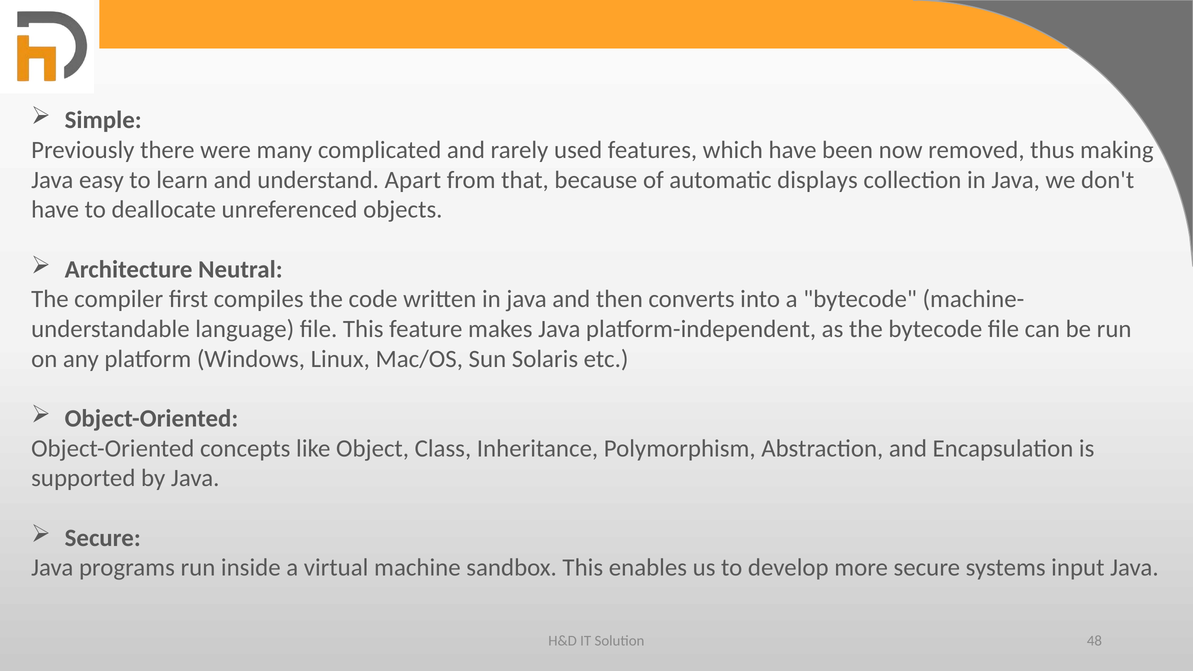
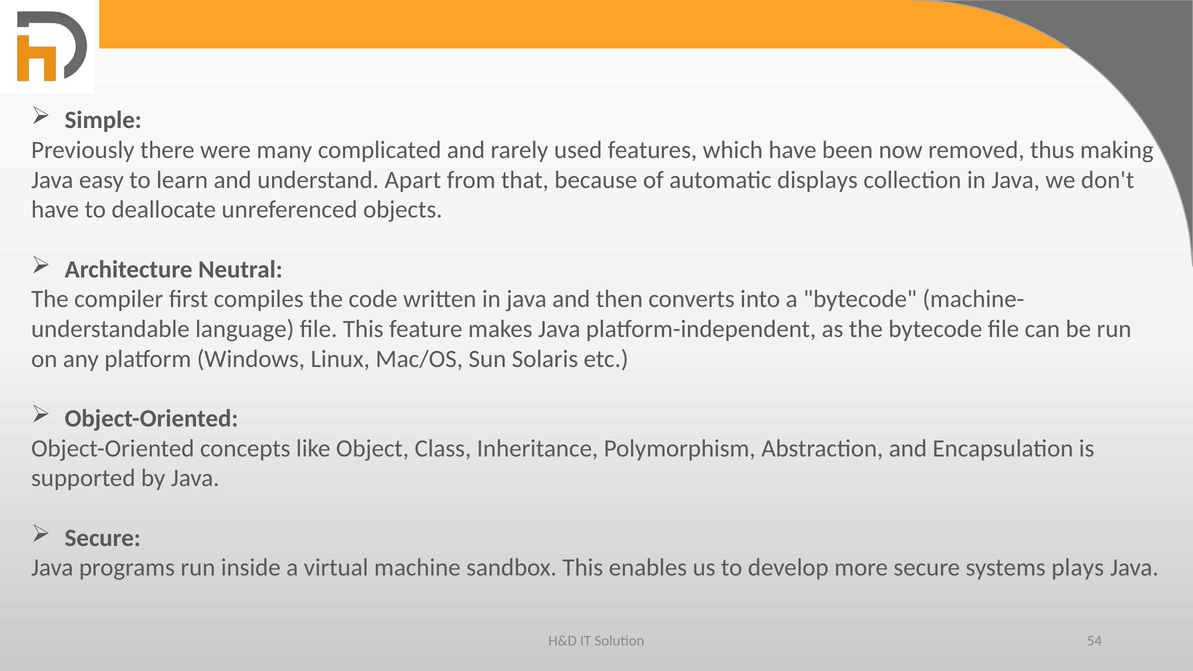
input: input -> plays (1078, 568)
48: 48 -> 54 (1094, 641)
